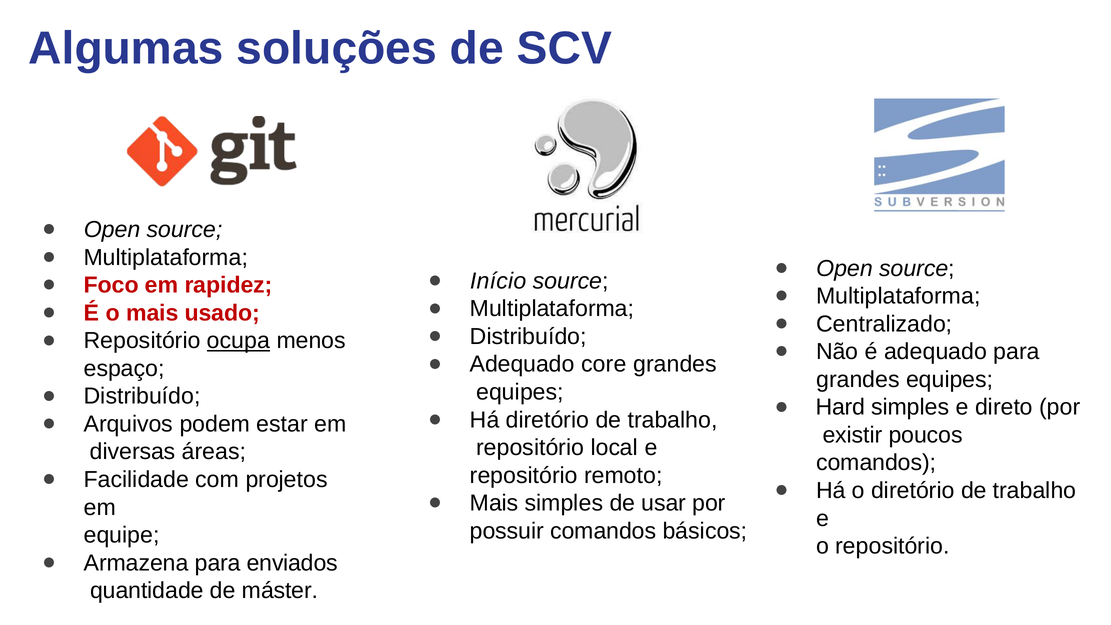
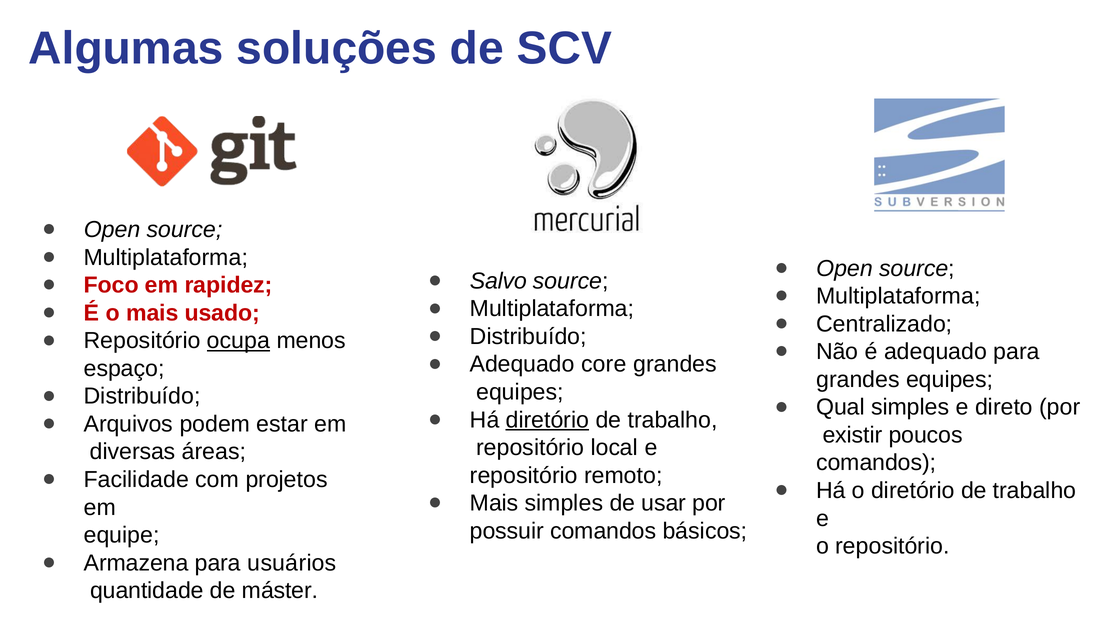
Início: Início -> Salvo (498, 281)
Hard: Hard -> Qual (841, 407)
diretório underline: none -> present (547, 420)
enviados: enviados -> usuários (292, 563)
